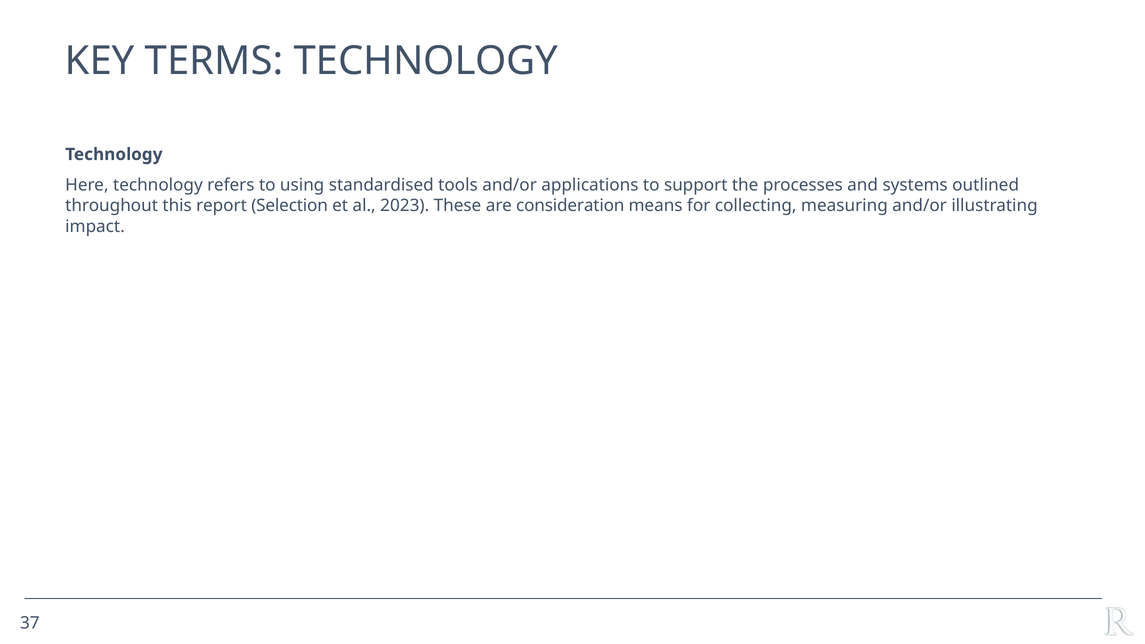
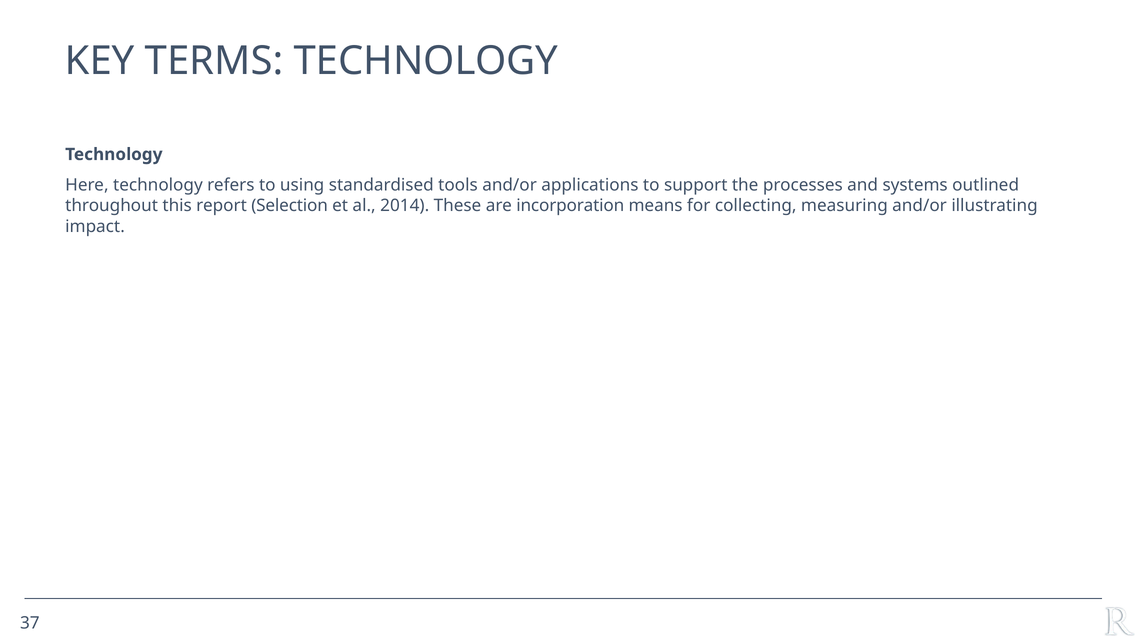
2023: 2023 -> 2014 (405, 206)
consideration: consideration -> incorporation (570, 206)
